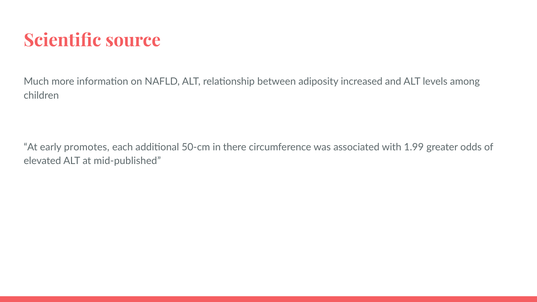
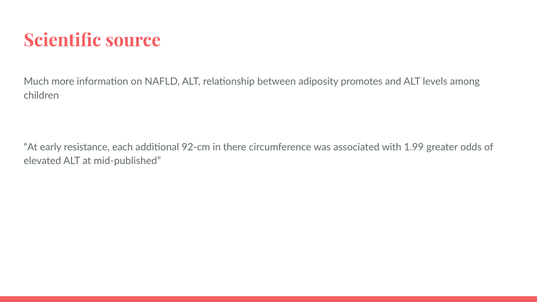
increased: increased -> promotes (362, 82)
promotes: promotes -> resistance (87, 147)
50-cm: 50-cm -> 92-cm (196, 147)
